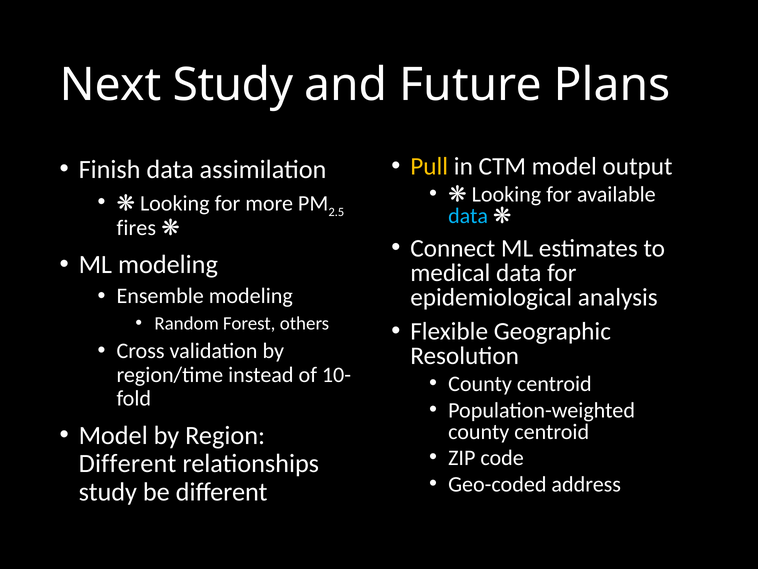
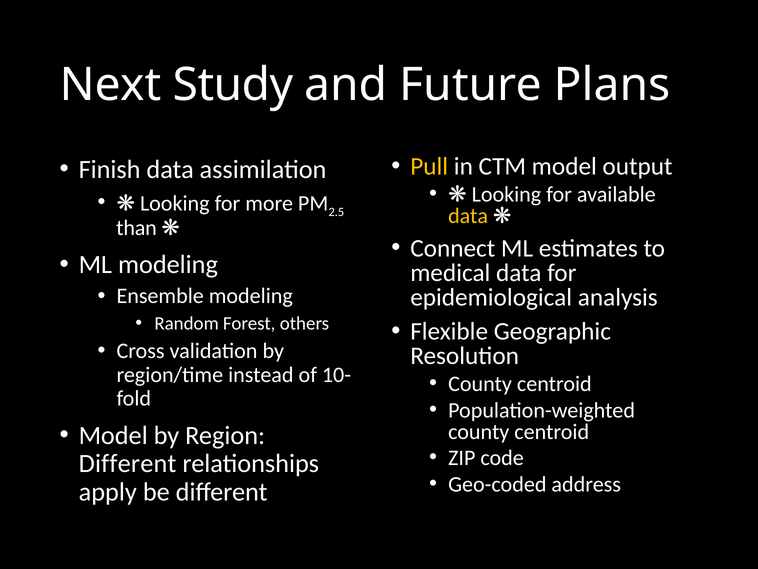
data colour: light blue -> yellow (468, 216)
fires: fires -> than (136, 228)
study: study -> apply (108, 492)
